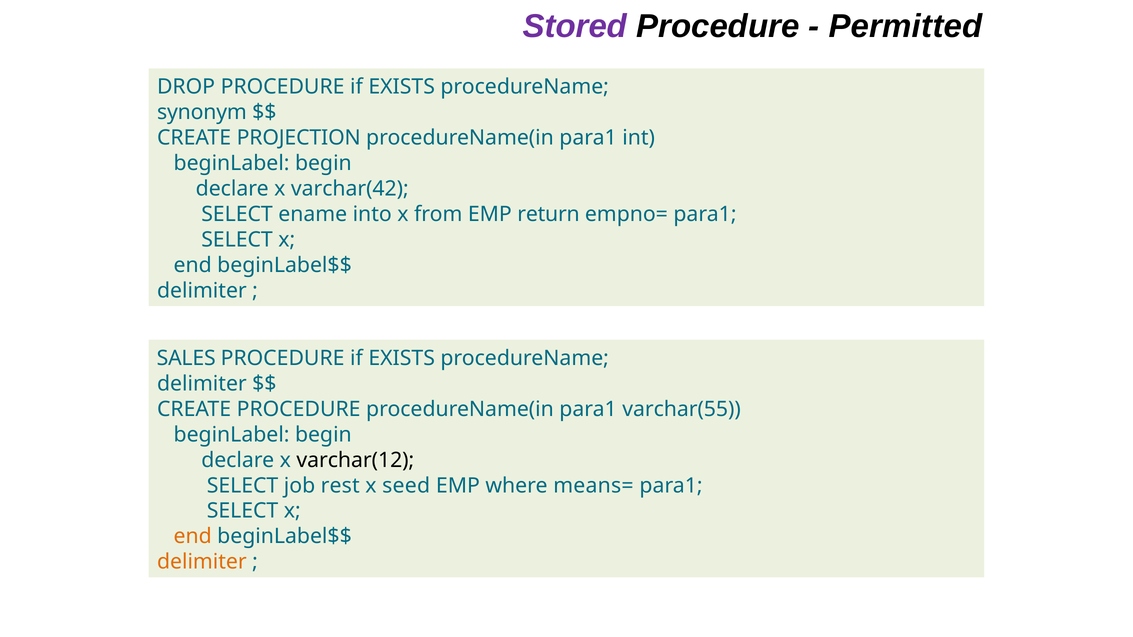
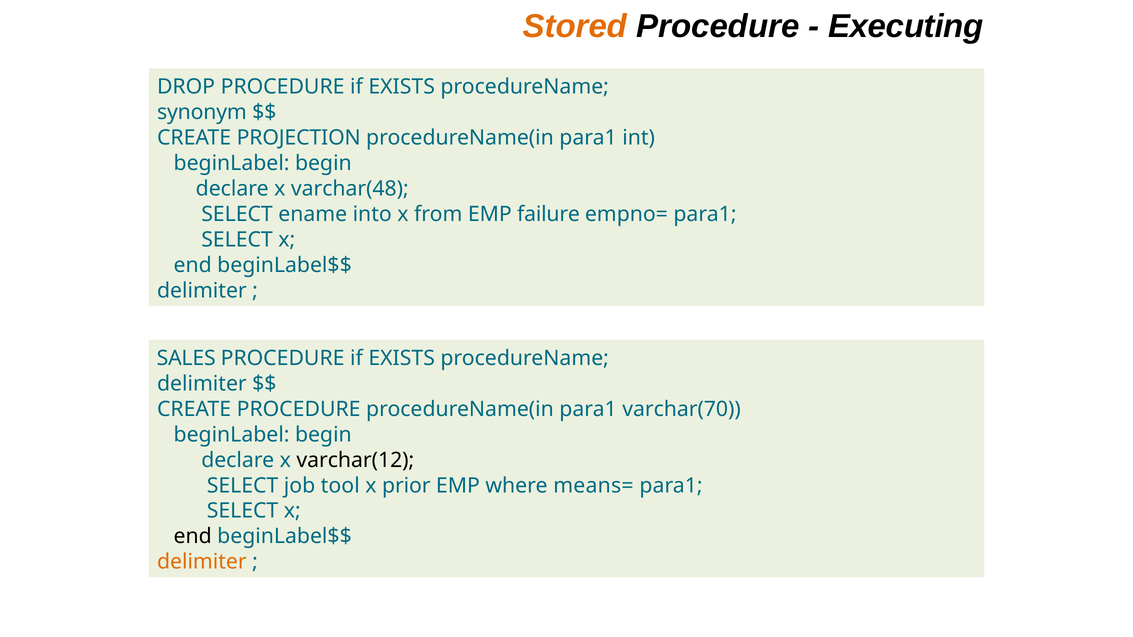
Stored colour: purple -> orange (575, 26)
Permitted: Permitted -> Executing (906, 26)
varchar(42: varchar(42 -> varchar(48 (350, 189)
return: return -> failure (549, 214)
varchar(55: varchar(55 -> varchar(70 (682, 409)
rest: rest -> tool (340, 486)
seed: seed -> prior (406, 486)
end colour: orange -> black (193, 537)
